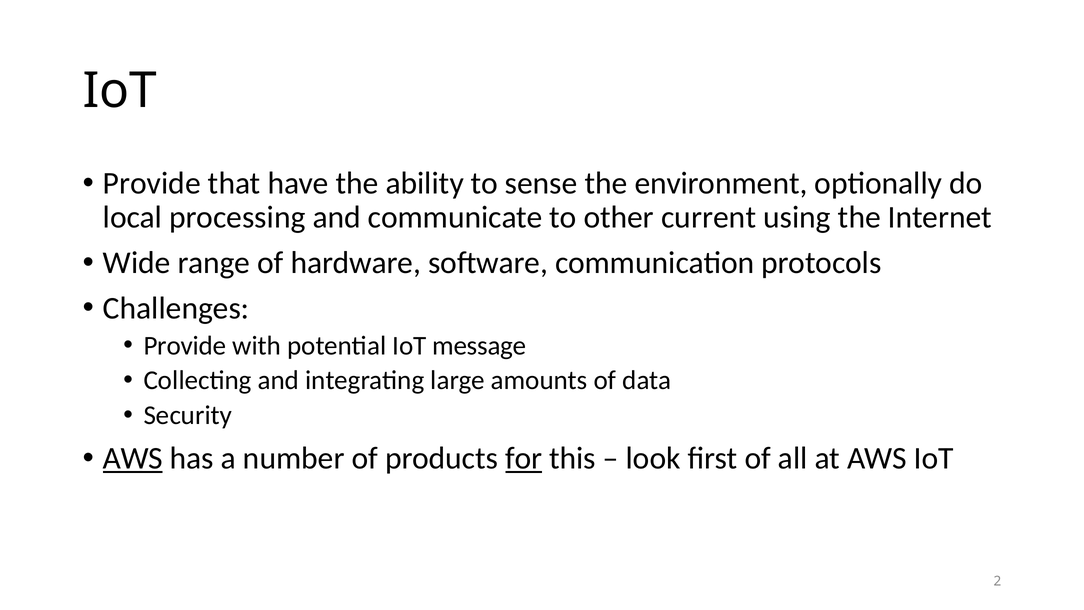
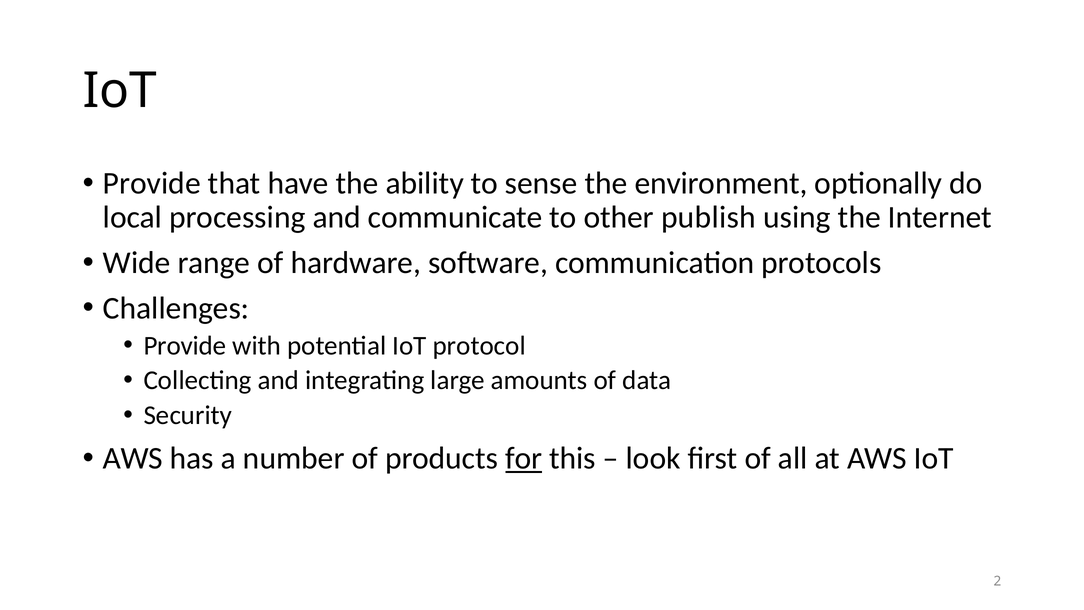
current: current -> publish (708, 217)
message: message -> protocol (479, 345)
AWS underline: present -> none (133, 458)
